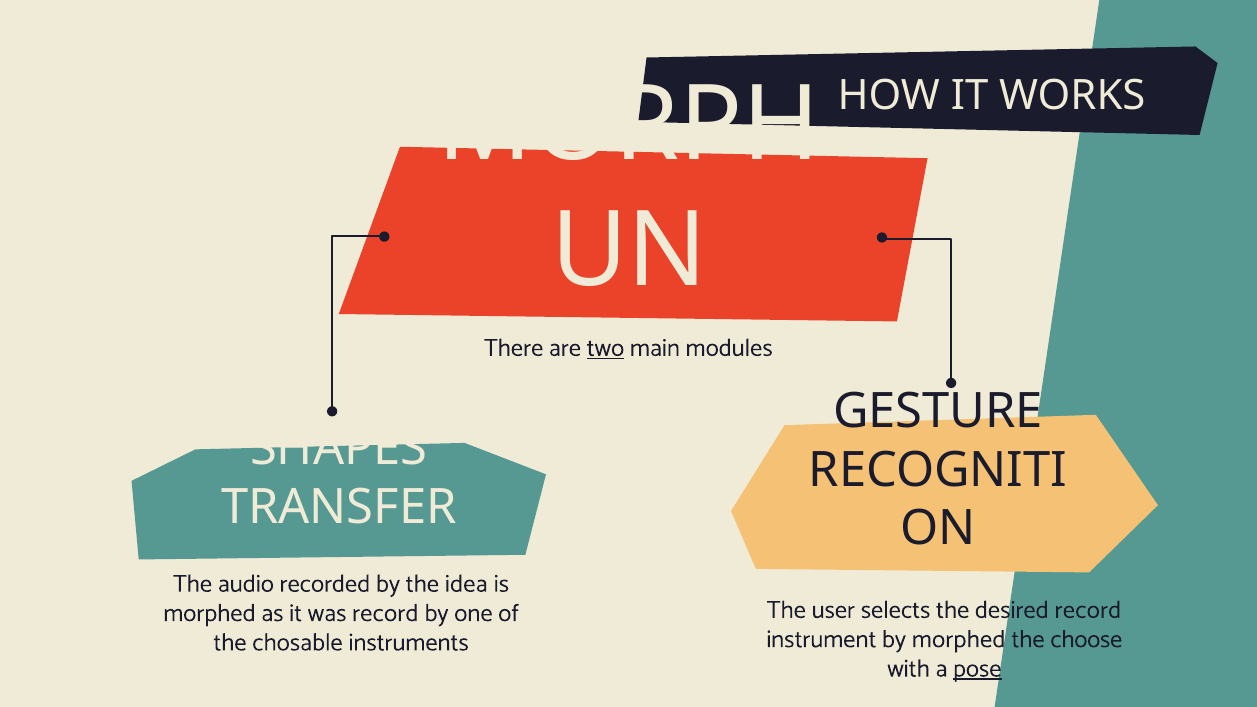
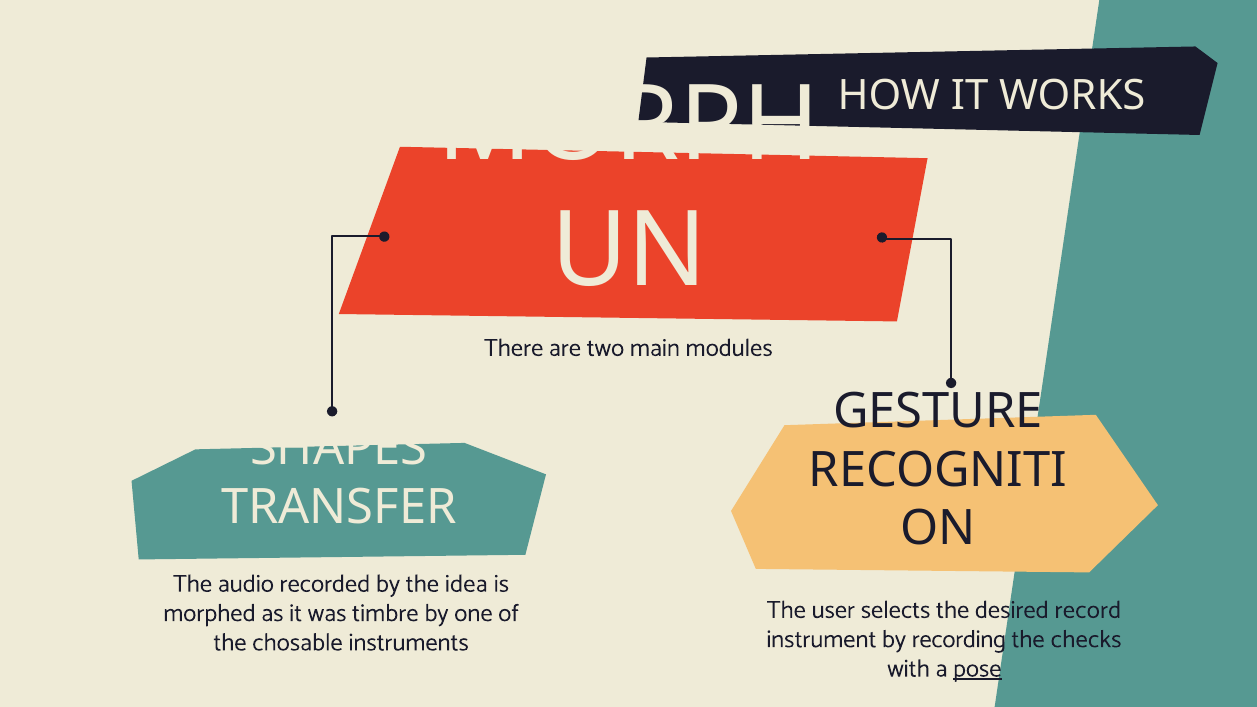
two underline: present -> none (606, 348)
was record: record -> timbre (385, 613)
by morphed: morphed -> recording (959, 639)
choose: choose -> checks (1086, 639)
